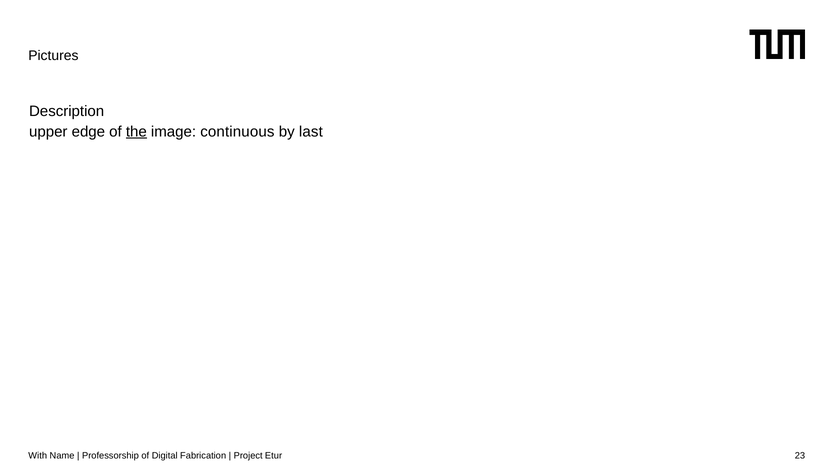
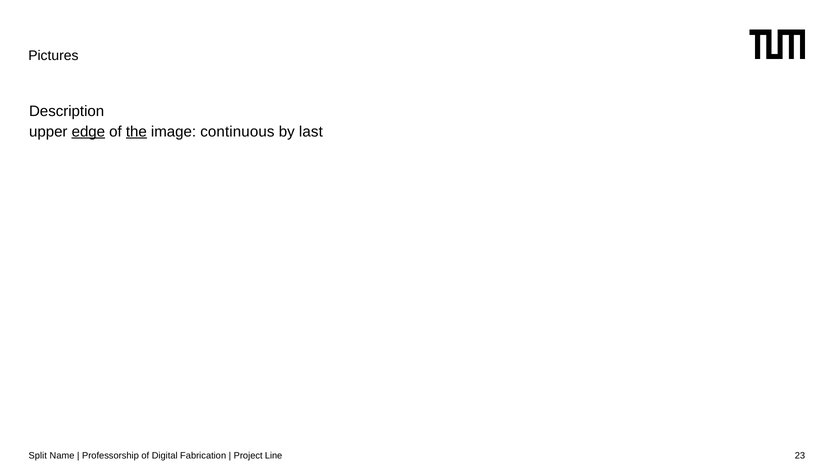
edge underline: none -> present (88, 132)
With: With -> Split (38, 456)
Etur: Etur -> Line (274, 456)
